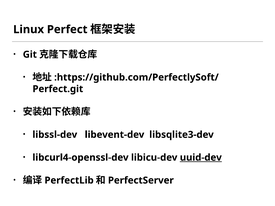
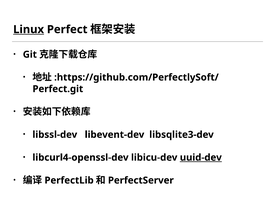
Linux underline: none -> present (29, 29)
